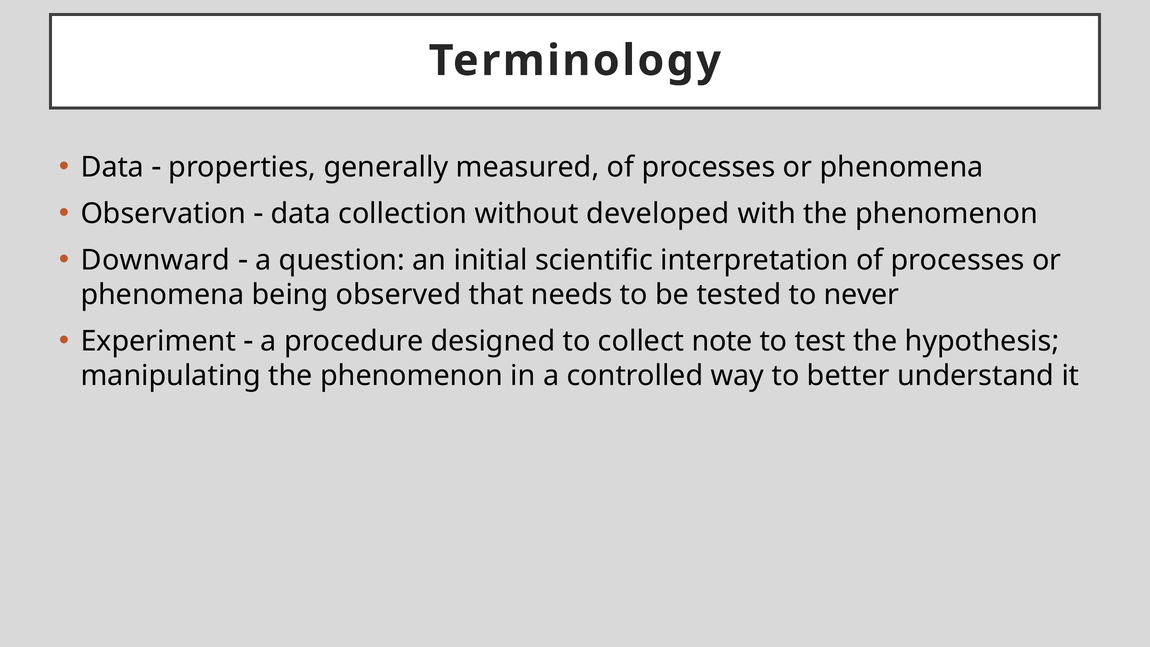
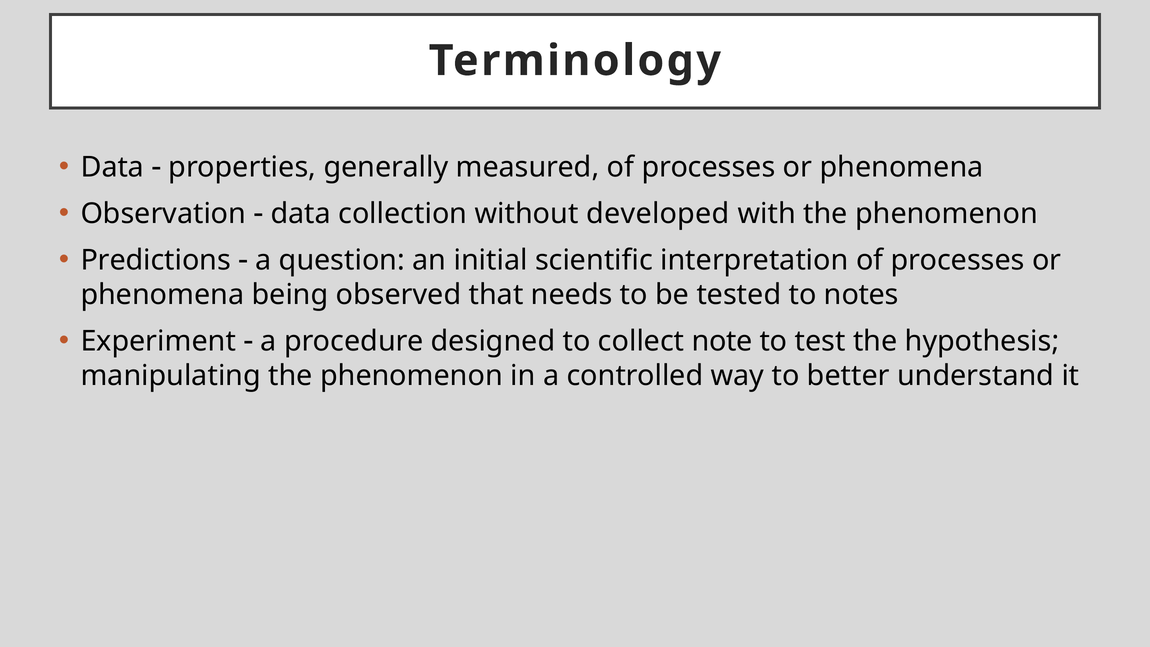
Downward: Downward -> Predictions (156, 260)
never: never -> notes (861, 295)
